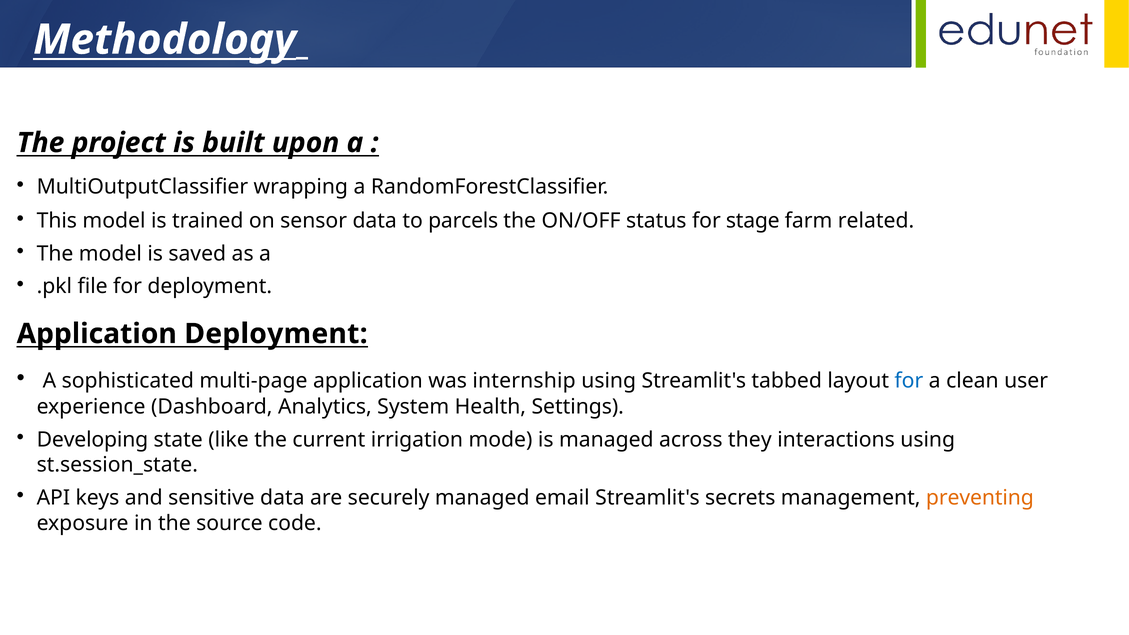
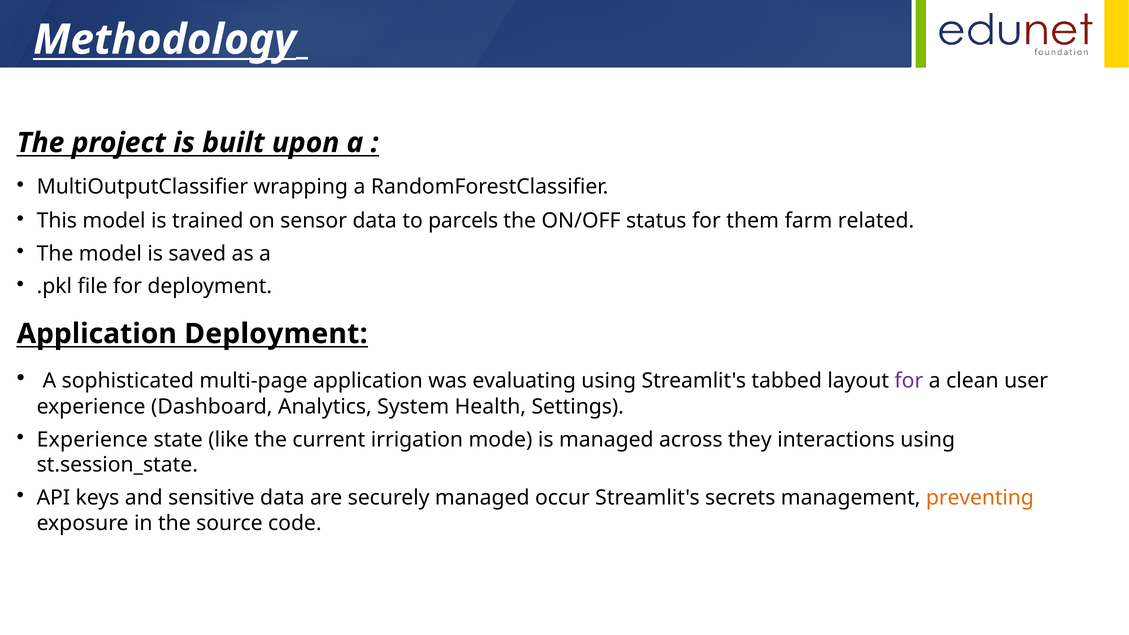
stage: stage -> them (753, 221)
internship: internship -> evaluating (524, 381)
for colour: blue -> purple (909, 381)
Developing: Developing -> Experience (92, 440)
email: email -> occur (562, 498)
